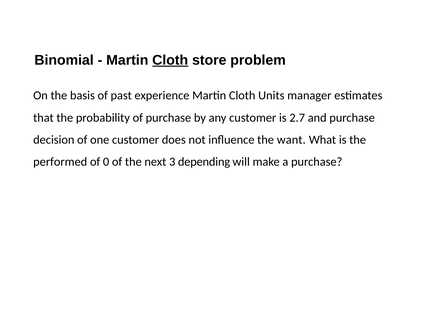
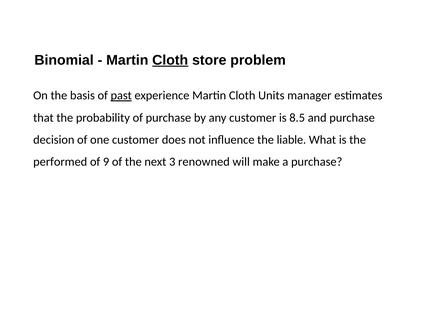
past underline: none -> present (121, 96)
2.7: 2.7 -> 8.5 (297, 118)
want: want -> liable (291, 140)
0: 0 -> 9 (106, 162)
depending: depending -> renowned (204, 162)
